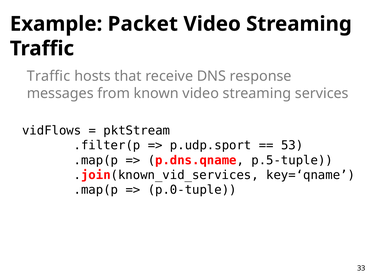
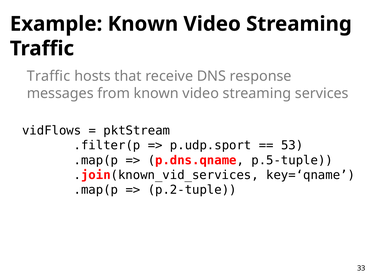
Example Packet: Packet -> Known (143, 24)
p.0-tuple: p.0-tuple -> p.2-tuple (192, 190)
